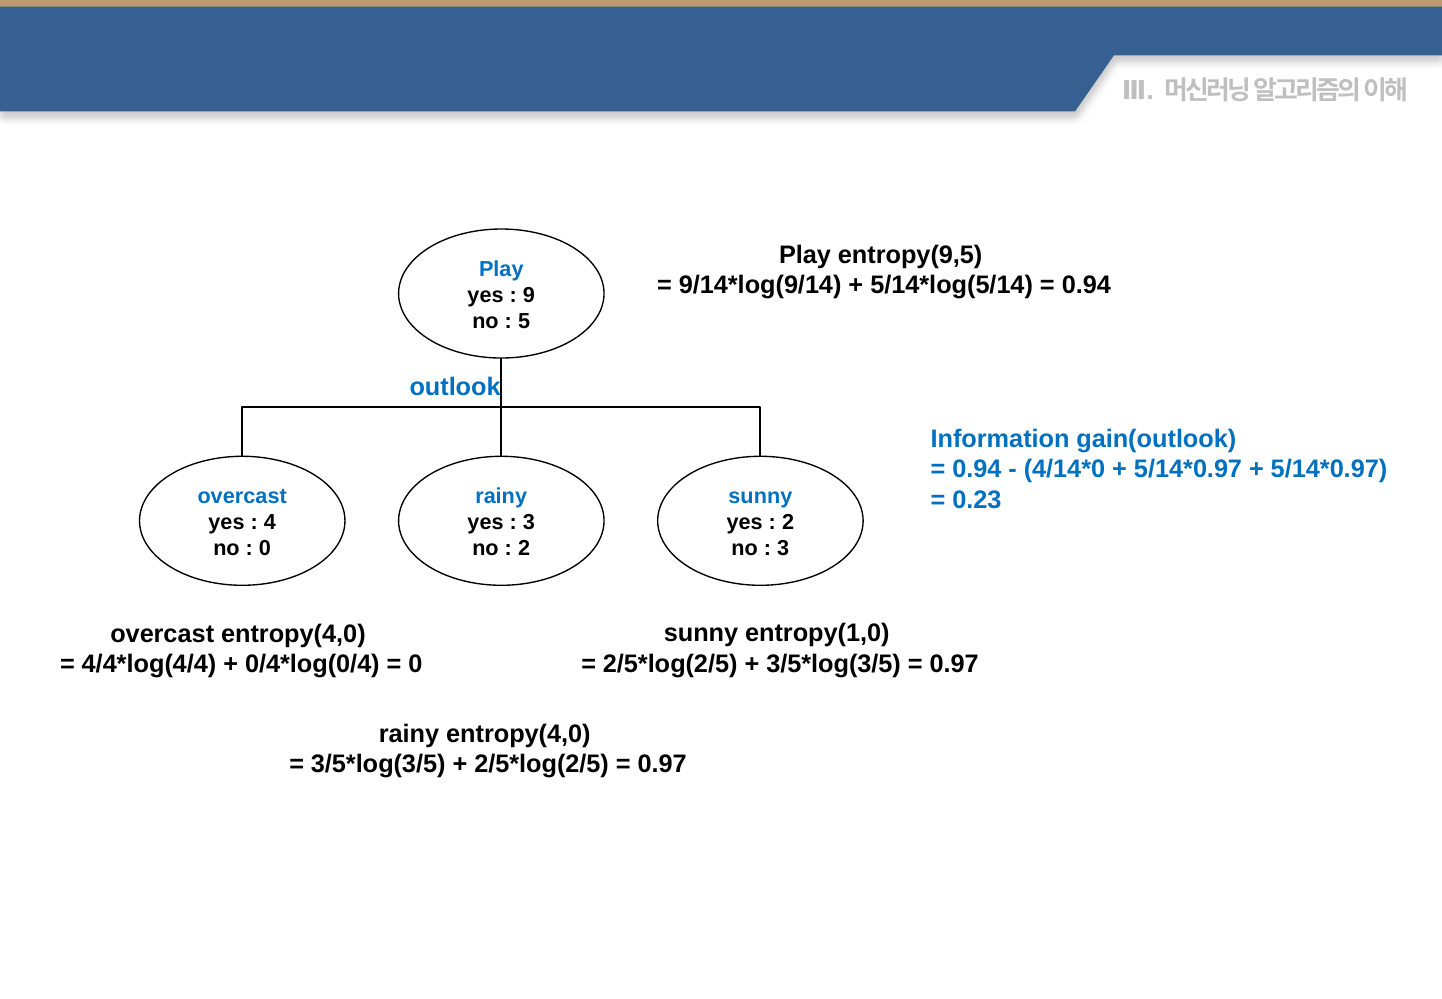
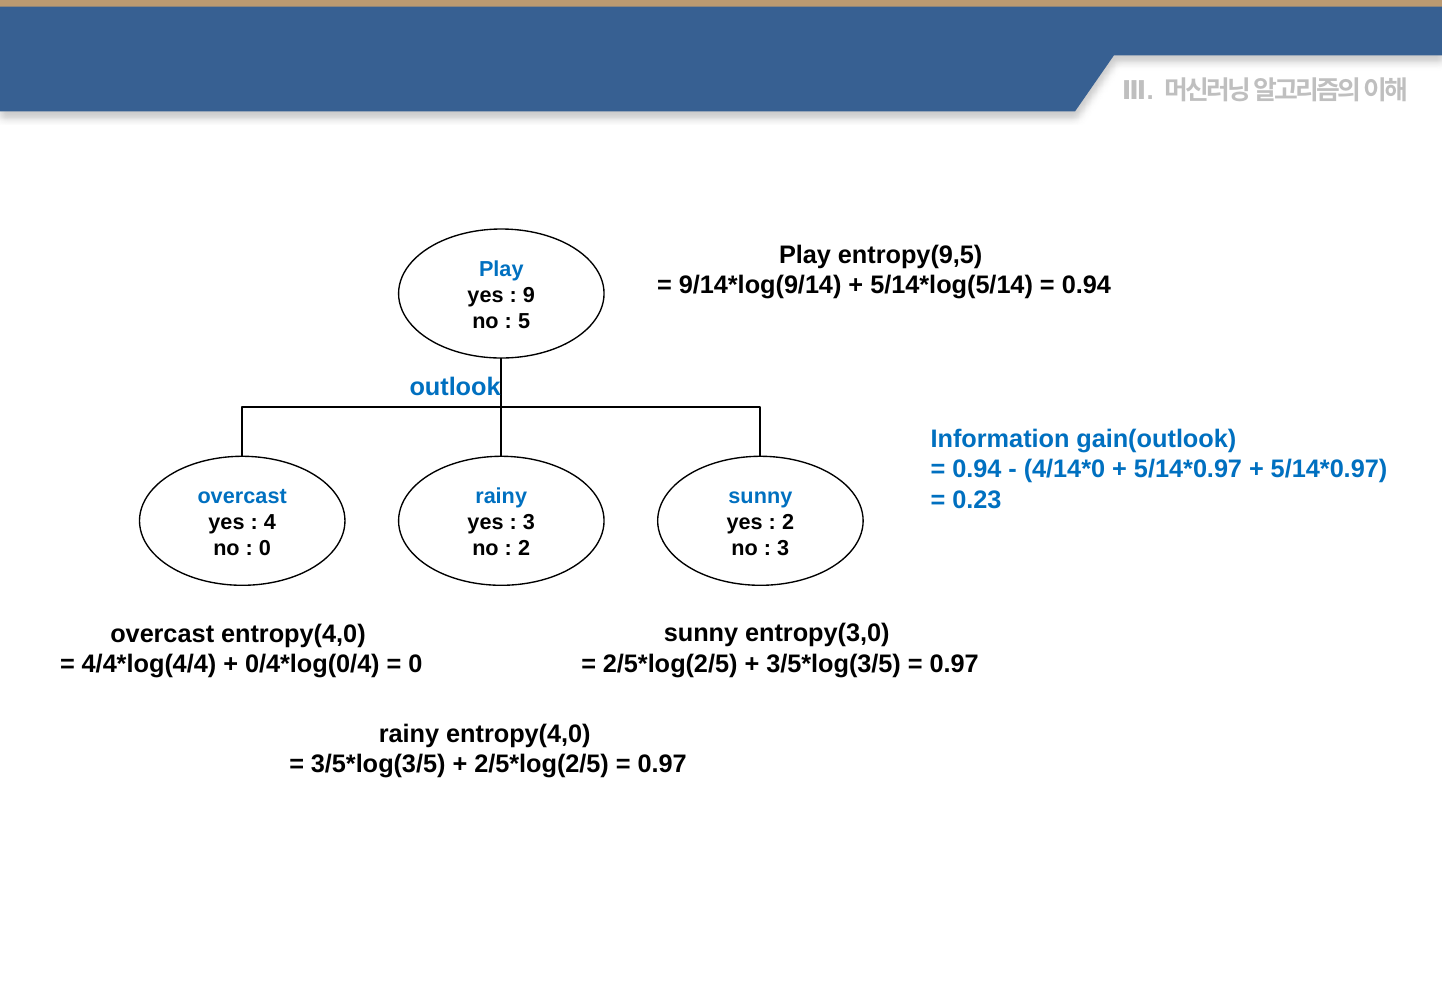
entropy(1,0: entropy(1,0 -> entropy(3,0 (817, 633)
